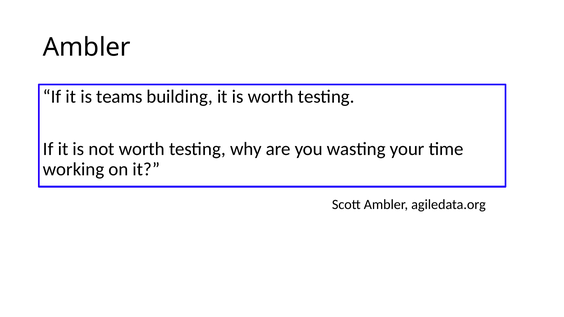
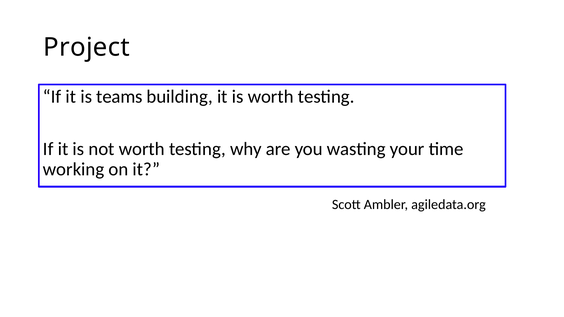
Ambler: Ambler -> Project (87, 47)
